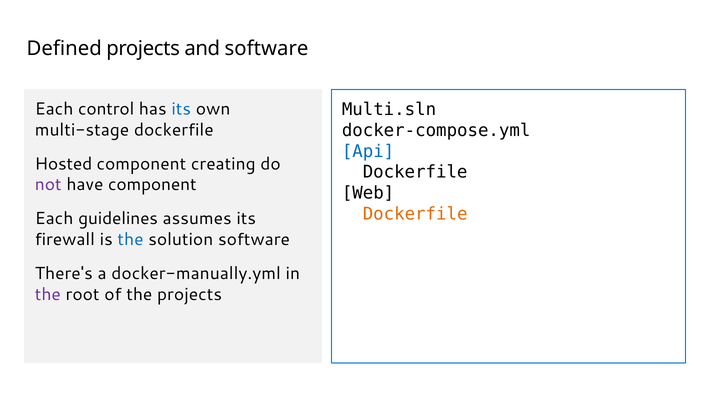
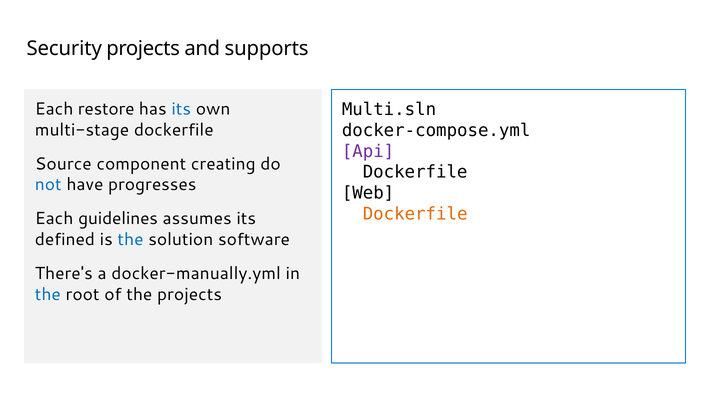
Defined: Defined -> Security (64, 49)
and software: software -> supports (267, 49)
control: control -> restore (106, 109)
Api colour: blue -> purple (368, 151)
Hosted: Hosted -> Source (63, 164)
not colour: purple -> blue (48, 184)
have component: component -> progresses (152, 184)
firewall: firewall -> defined (65, 239)
the colour: purple -> blue (48, 294)
